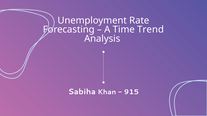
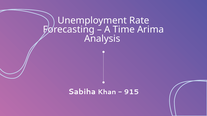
Trend: Trend -> Arima (151, 30)
